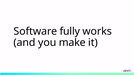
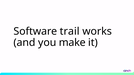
fully: fully -> trail (70, 31)
